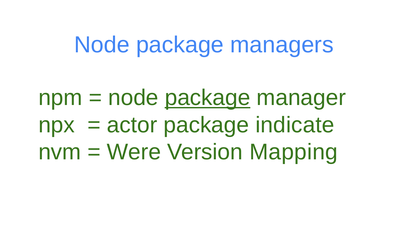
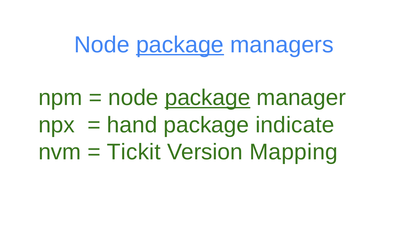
package underline: none -> present (180, 45)
actor: actor -> hand (132, 125)
Were: Were -> Tickit (134, 152)
